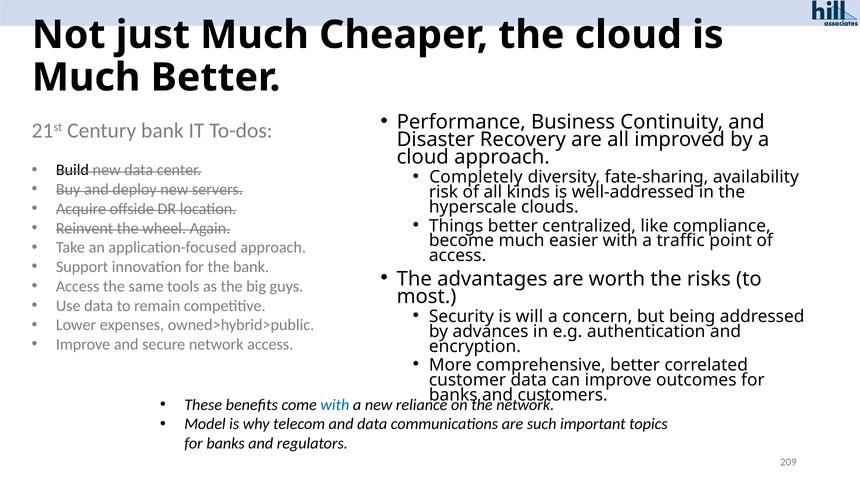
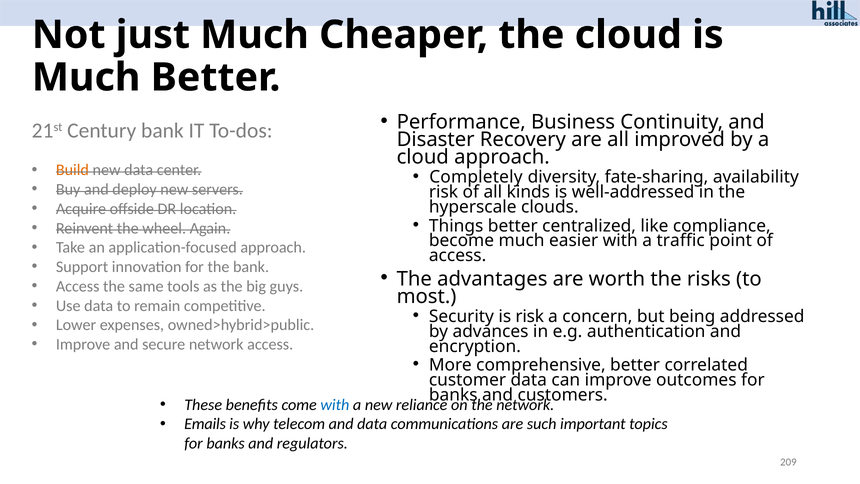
Build colour: black -> orange (72, 170)
is will: will -> risk (530, 316)
Model: Model -> Emails (205, 424)
